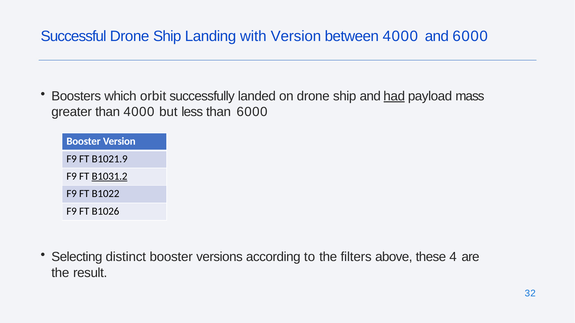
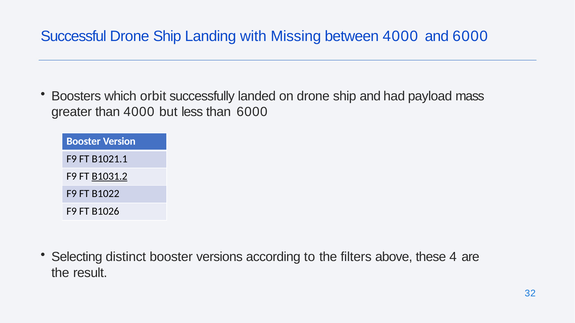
with Version: Version -> Missing (296, 36)
had underline: present -> none (394, 96)
B1021.9: B1021.9 -> B1021.1 (110, 159)
